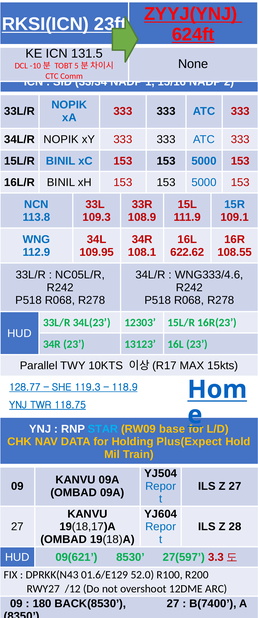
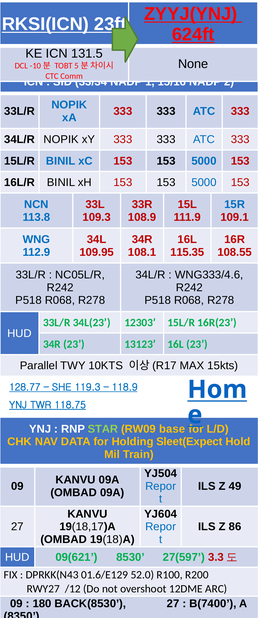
622.62: 622.62 -> 115.35 (187, 252)
STAR colour: light blue -> light green (103, 428)
Plus(Expect: Plus(Expect -> Sleet(Expect (189, 441)
Z 27: 27 -> 49 (235, 486)
28: 28 -> 86 (235, 526)
